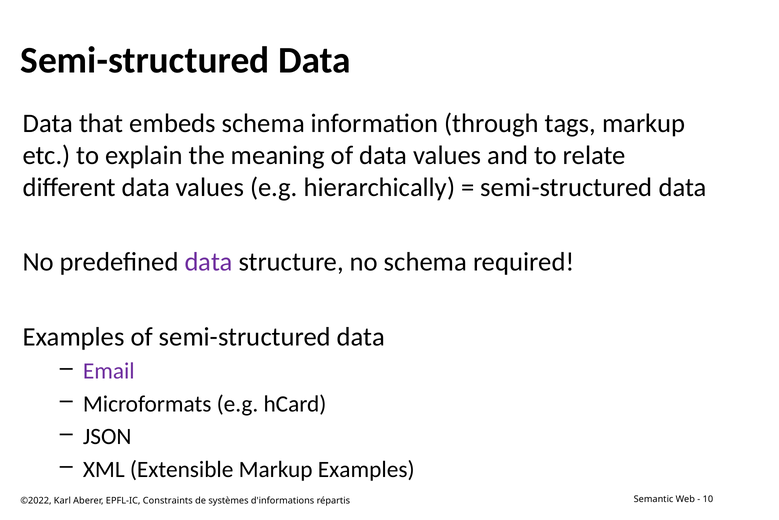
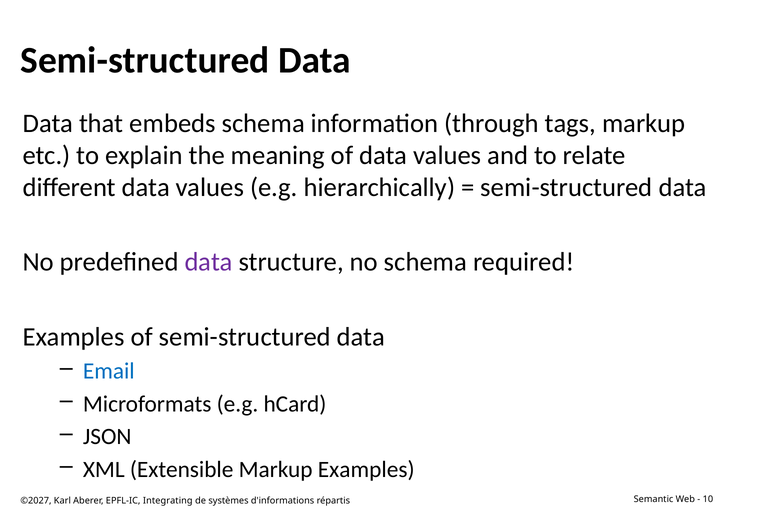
Email colour: purple -> blue (109, 371)
©2022: ©2022 -> ©2027 (36, 500)
Constraints: Constraints -> Integrating (168, 500)
